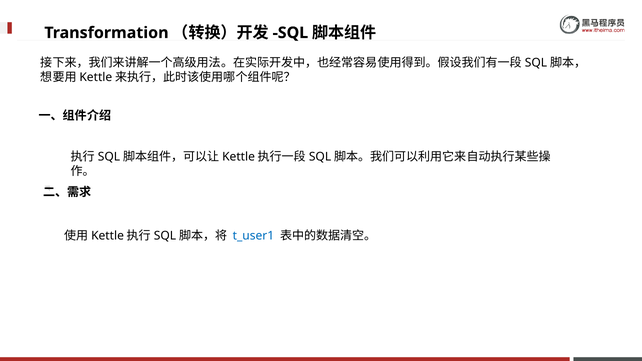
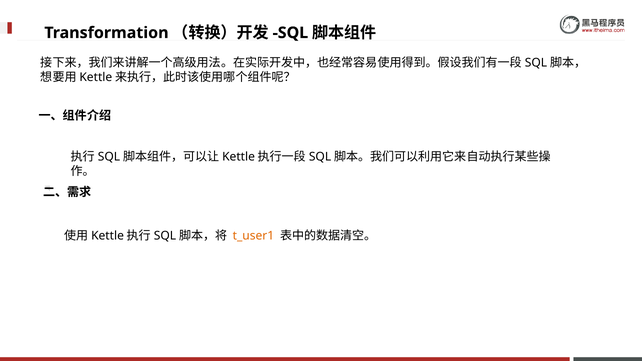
t_user1 colour: blue -> orange (253, 236)
